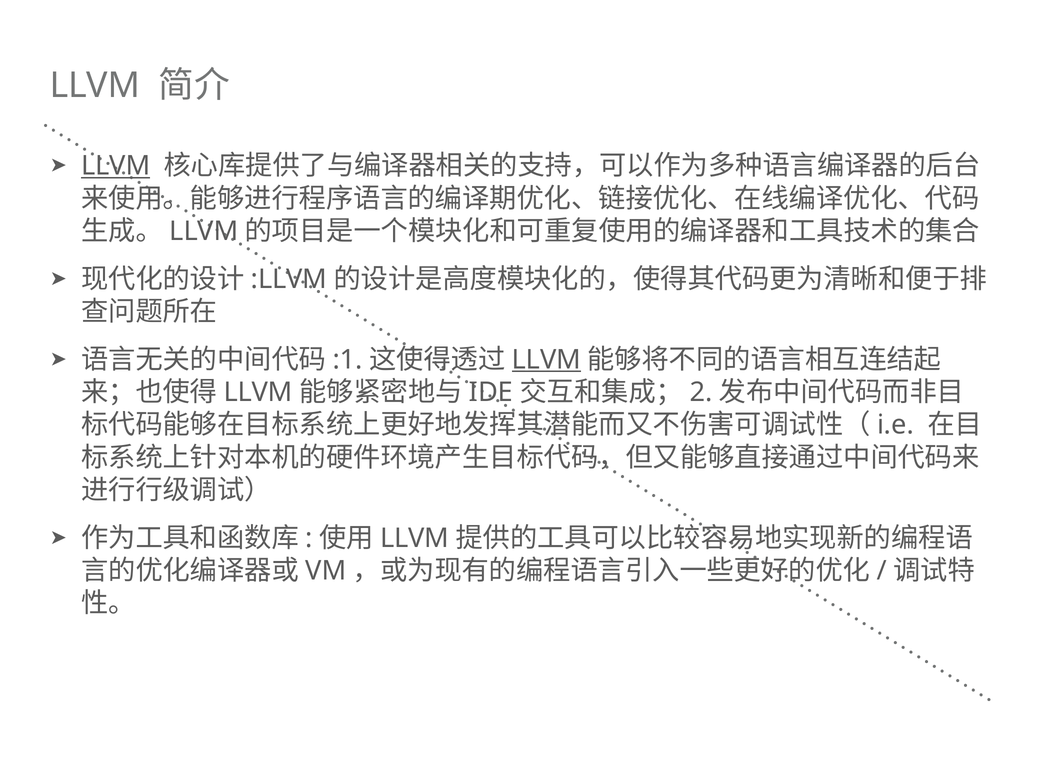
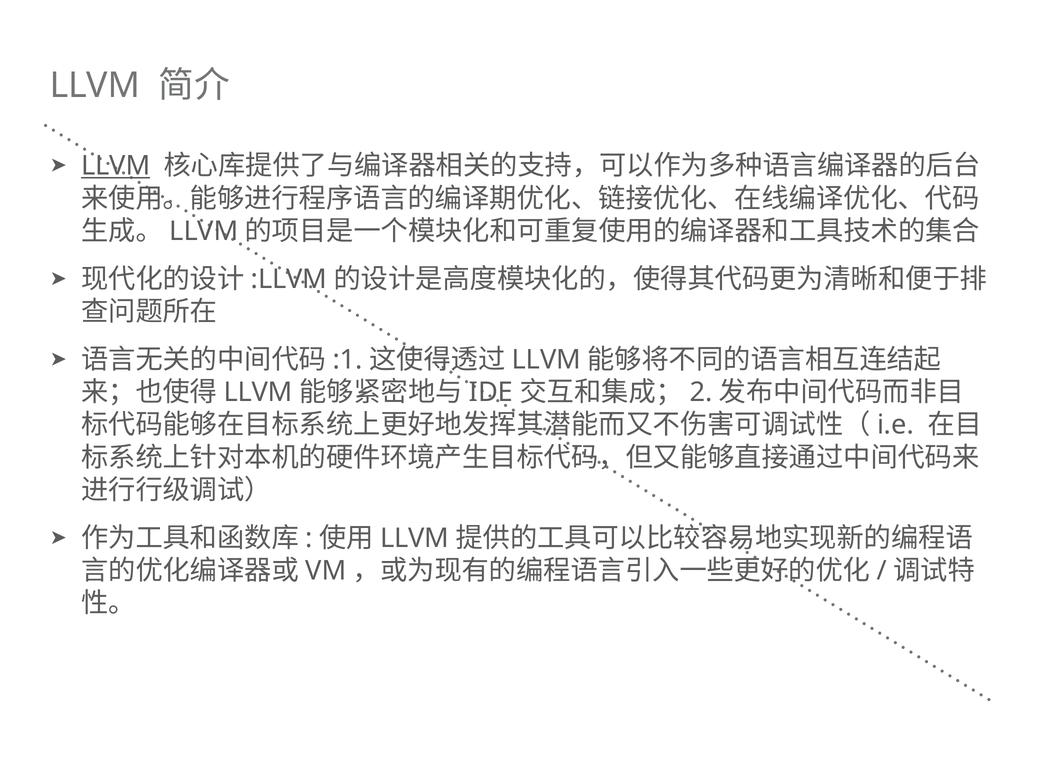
LLVM underline: present -> none (546, 360)
